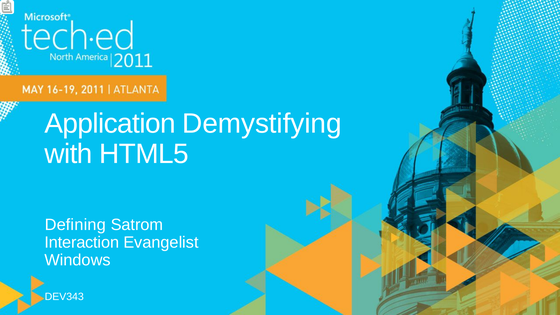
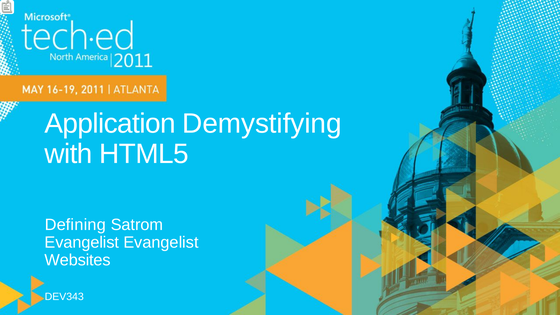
Interaction: Interaction -> Evangelist (82, 242)
Windows: Windows -> Websites (78, 260)
